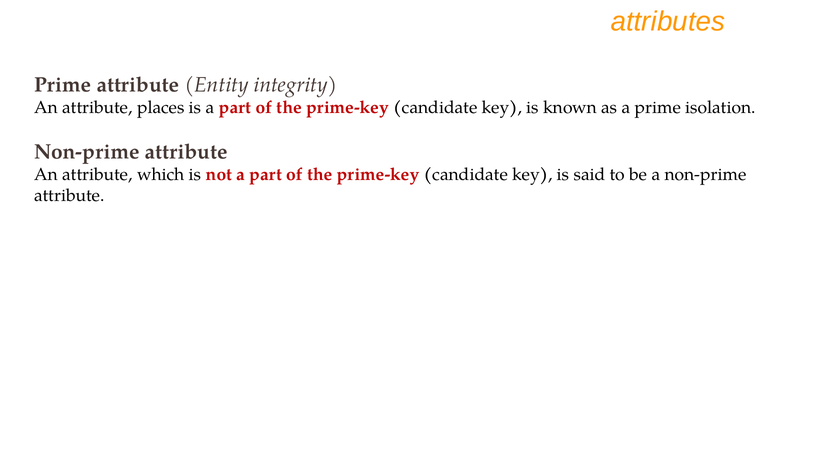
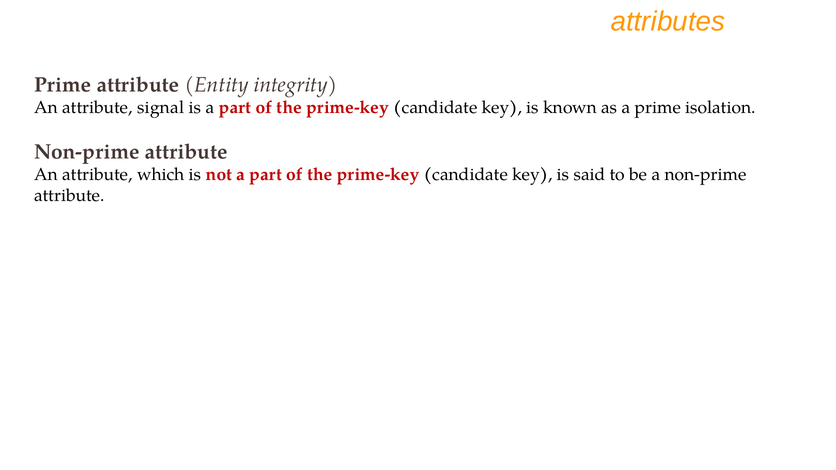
places: places -> signal (161, 108)
